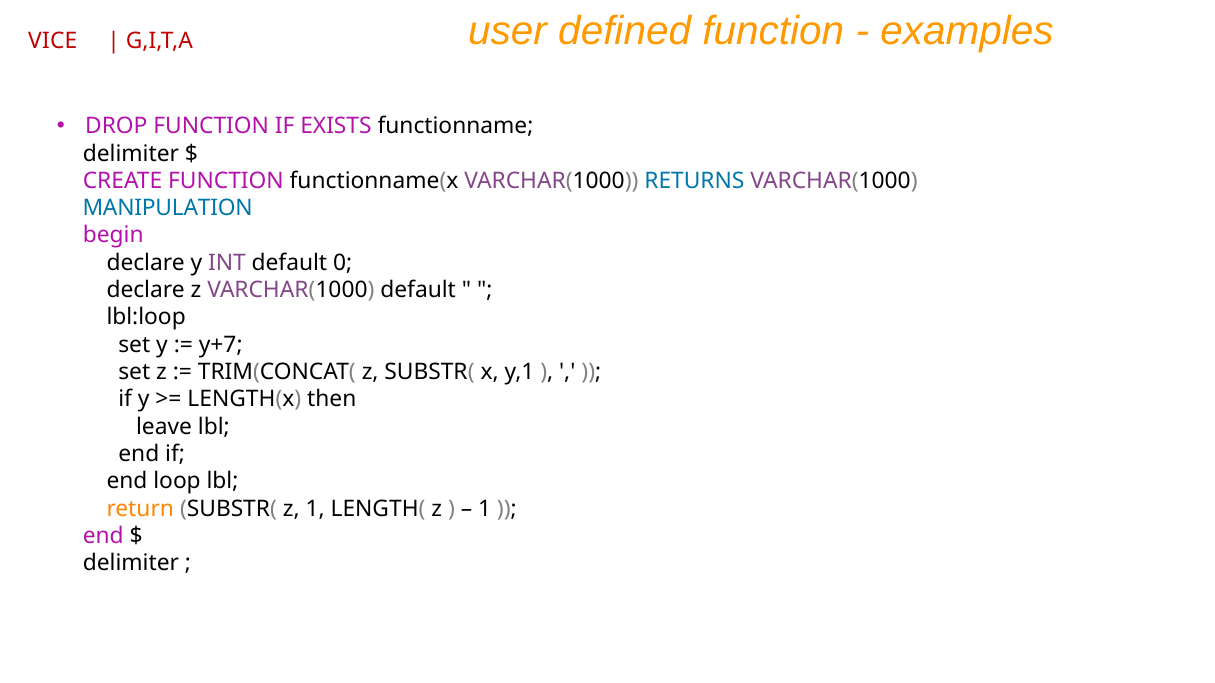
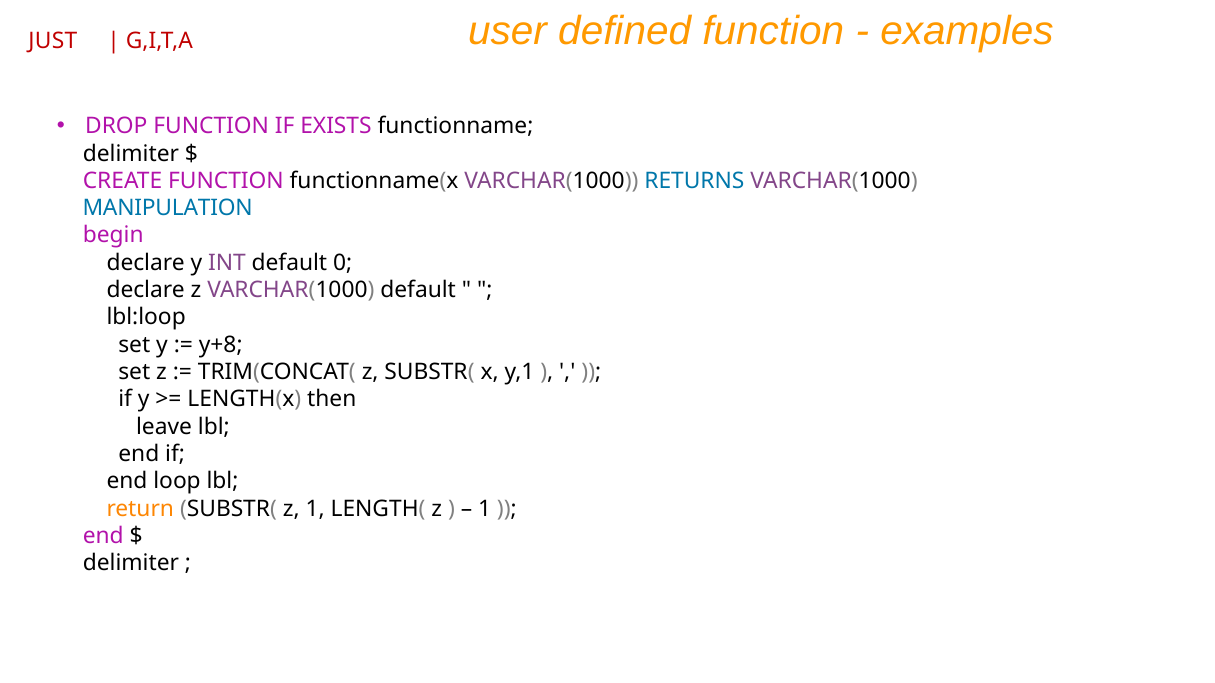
VICE: VICE -> JUST (53, 41)
y+7: y+7 -> y+8 (221, 345)
